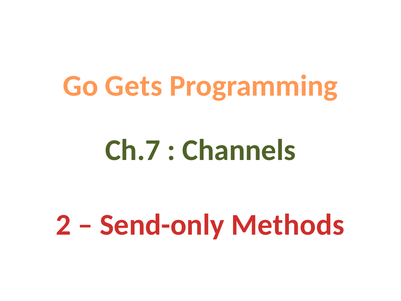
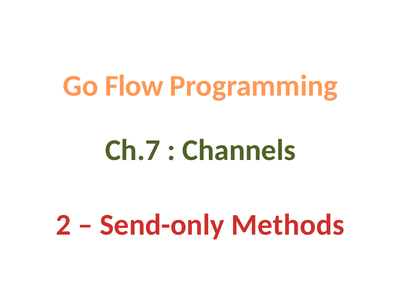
Gets: Gets -> Flow (134, 86)
